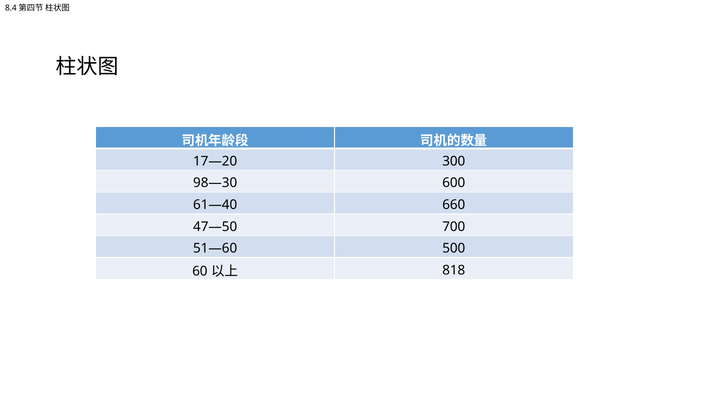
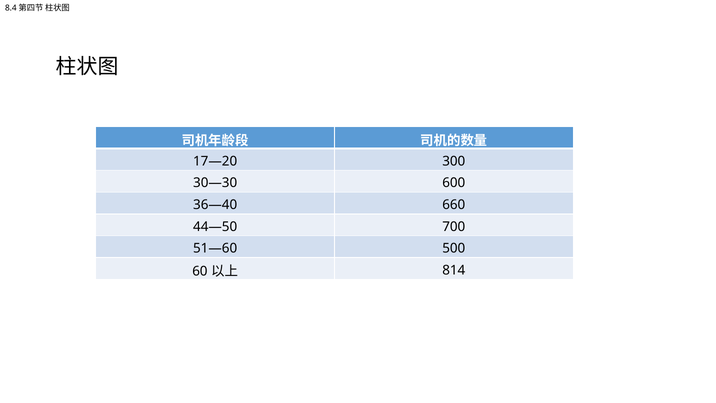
98—30: 98—30 -> 30—30 (215, 183)
61—40: 61—40 -> 36—40 (215, 205)
47—50: 47—50 -> 44—50 (215, 226)
818: 818 -> 814 (454, 270)
